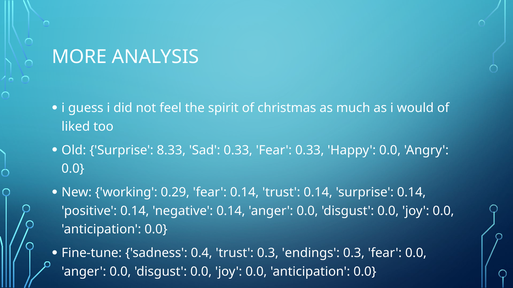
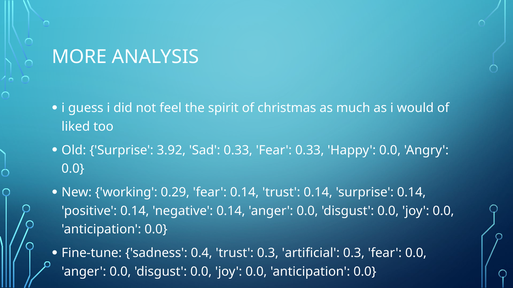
8.33: 8.33 -> 3.92 (171, 151)
endings: endings -> artificial (311, 254)
